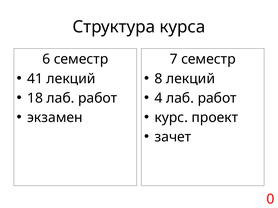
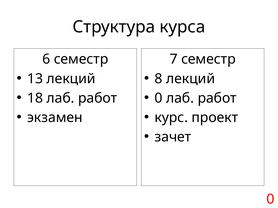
41: 41 -> 13 (35, 79)
4: 4 -> 0 (159, 98)
